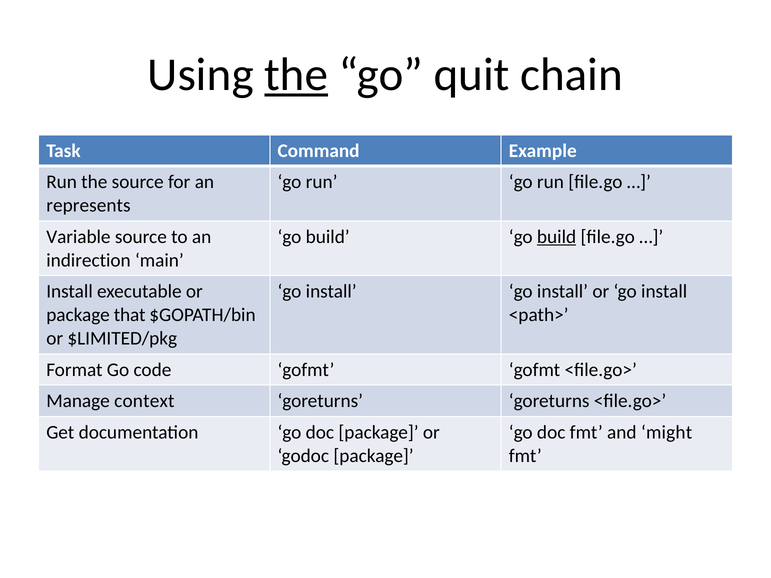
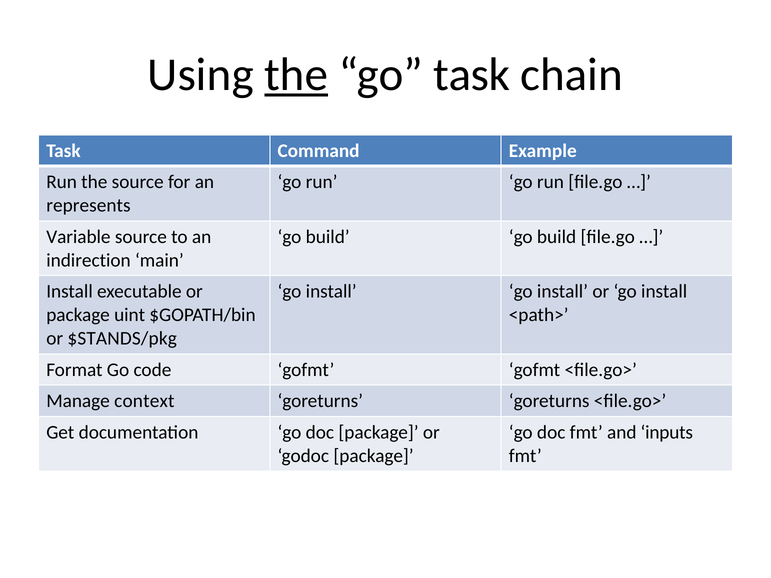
go quit: quit -> task (472, 75)
build underline: present -> none (557, 237)
that: that -> uint (130, 315)
$LIMITED/pkg: $LIMITED/pkg -> $STANDS/pkg (122, 339)
might: might -> inputs (667, 432)
